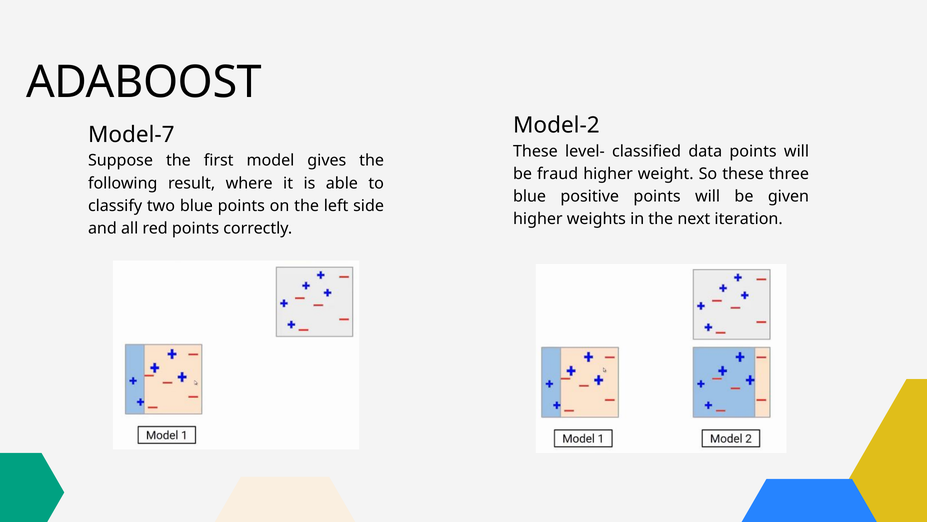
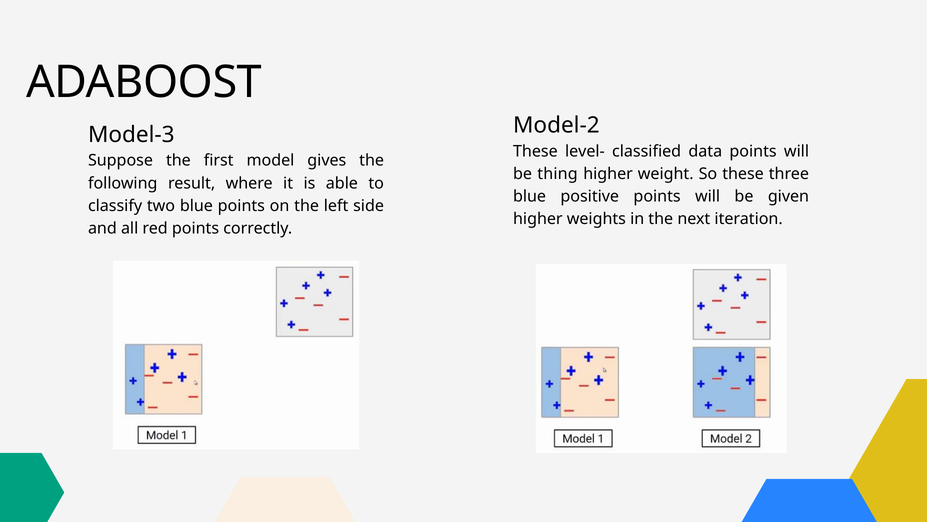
Model-7: Model-7 -> Model-3 (131, 135)
fraud: fraud -> thing (558, 174)
